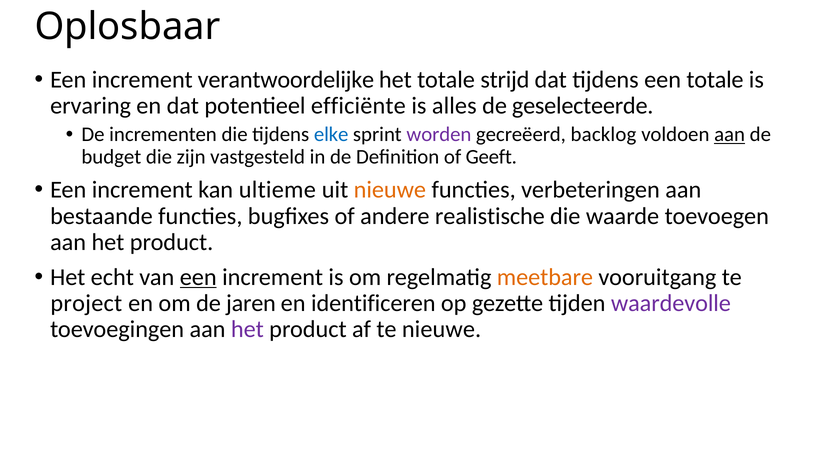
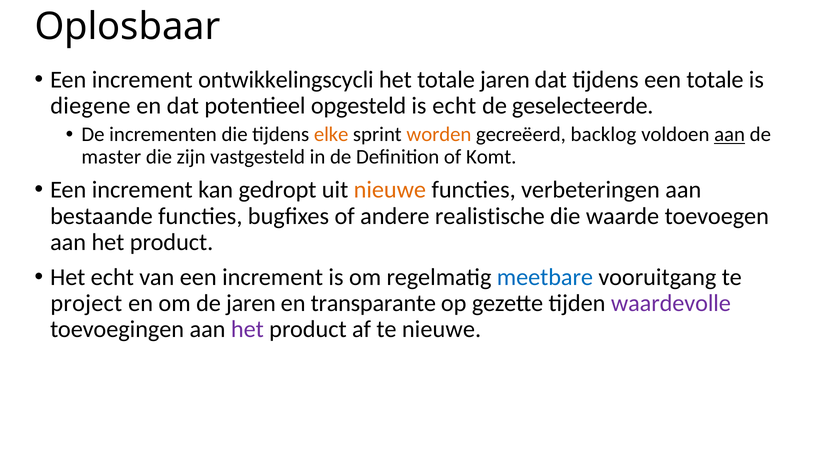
verantwoordelijke: verantwoordelijke -> ontwikkelingscycli (286, 80)
totale strijd: strijd -> jaren (505, 80)
ervaring: ervaring -> diegene (90, 106)
efficiënte: efficiënte -> opgesteld (359, 106)
is alles: alles -> echt (454, 106)
elke colour: blue -> orange (331, 135)
worden colour: purple -> orange (439, 135)
budget: budget -> master (111, 157)
Geeft: Geeft -> Komt (491, 157)
ultieme: ultieme -> gedropt (277, 190)
een underline: present -> none (198, 277)
meetbare colour: orange -> blue (545, 277)
identificeren: identificeren -> transparante (373, 304)
